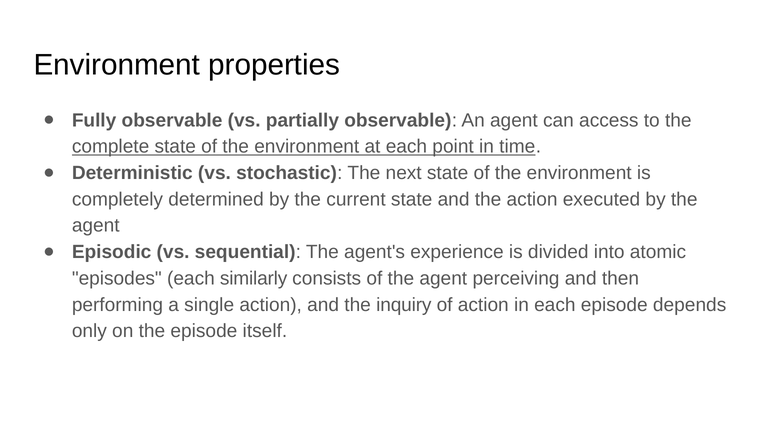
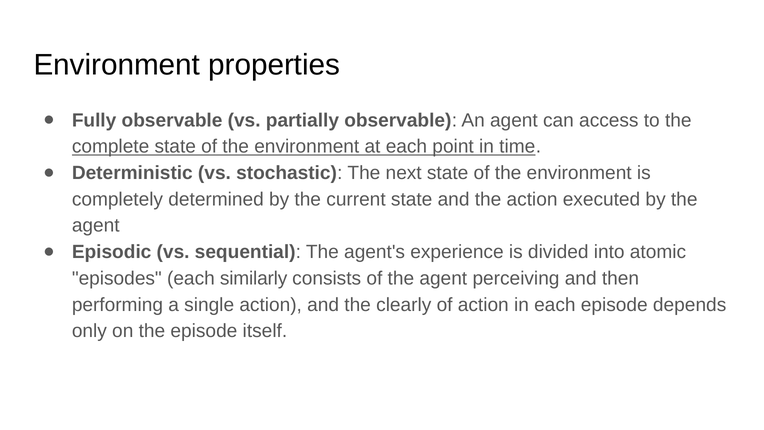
inquiry: inquiry -> clearly (404, 305)
